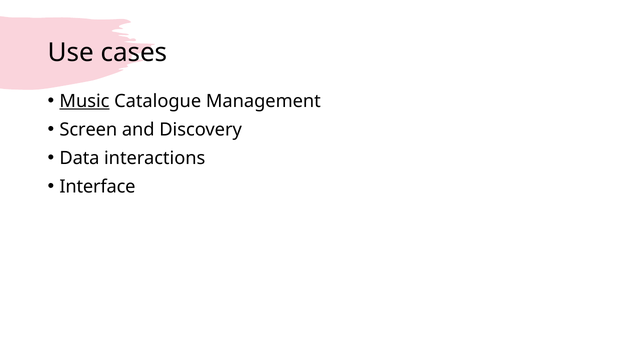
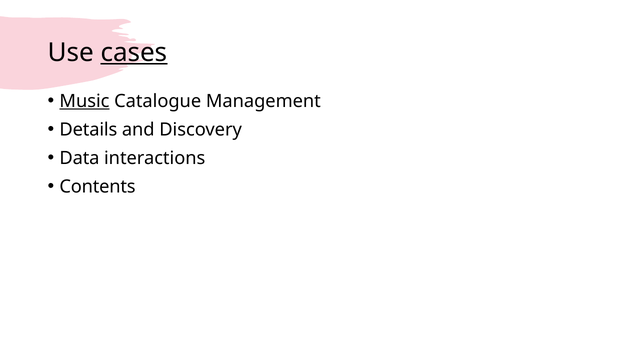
cases underline: none -> present (134, 53)
Screen: Screen -> Details (88, 130)
Interface: Interface -> Contents (97, 187)
